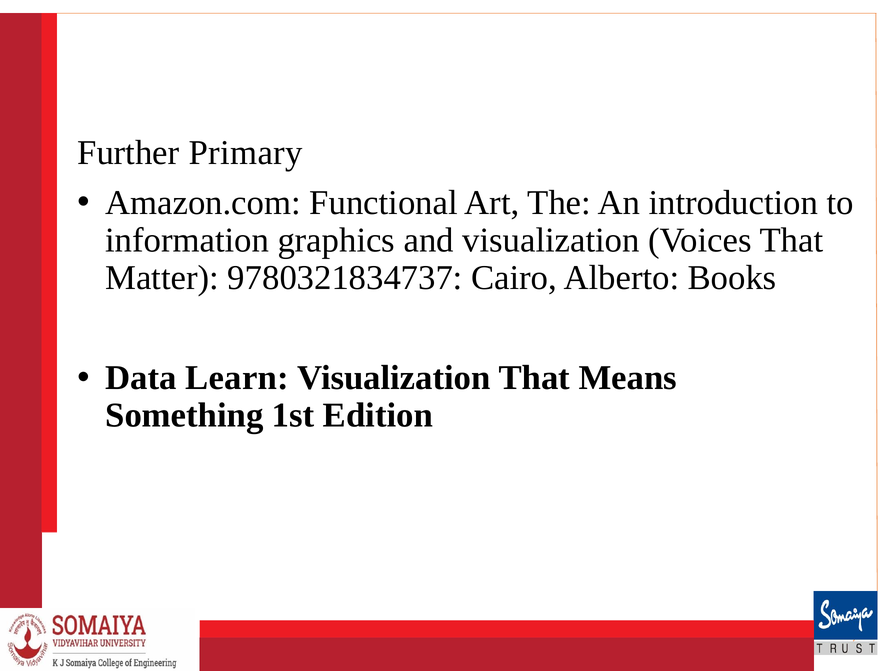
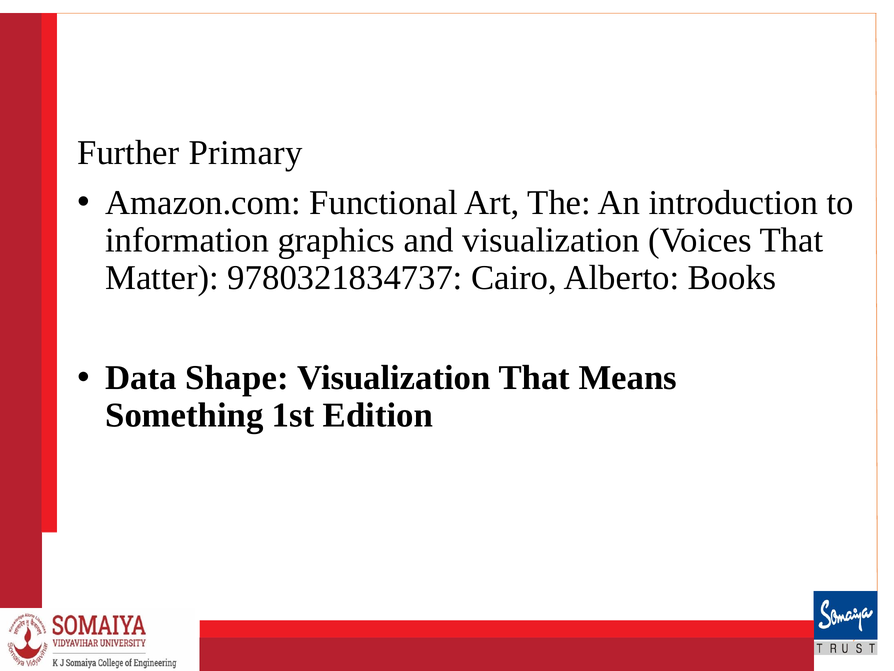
Learn: Learn -> Shape (237, 378)
